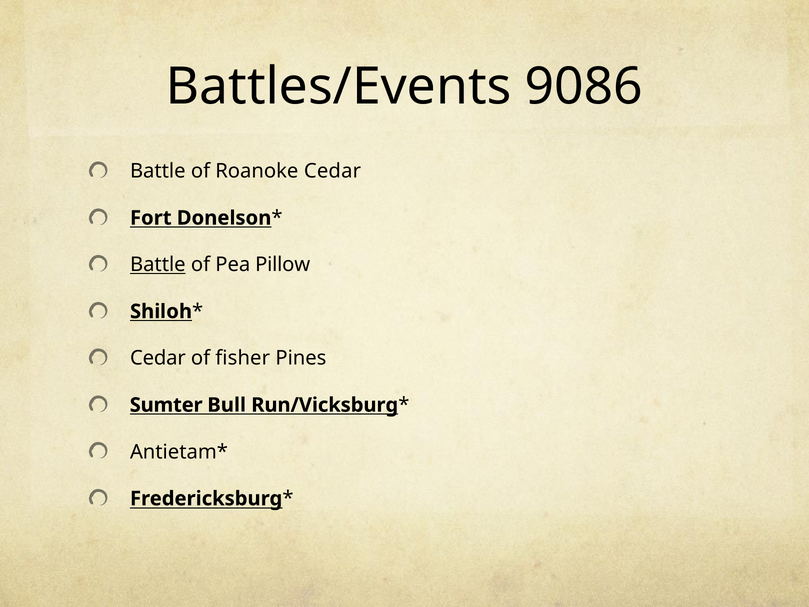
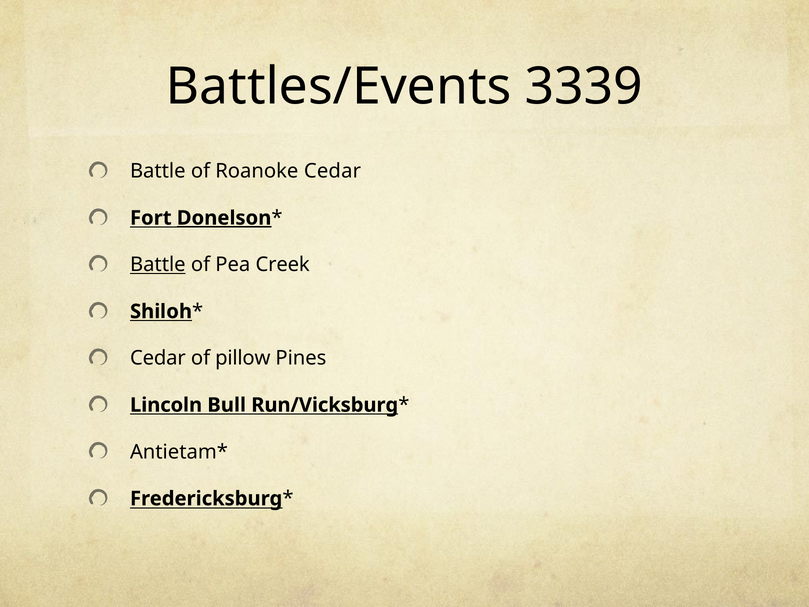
9086: 9086 -> 3339 (584, 87)
Donelson underline: none -> present (224, 218)
Pillow: Pillow -> Creek (283, 265)
fisher: fisher -> pillow (243, 358)
Sumter: Sumter -> Lincoln (166, 405)
